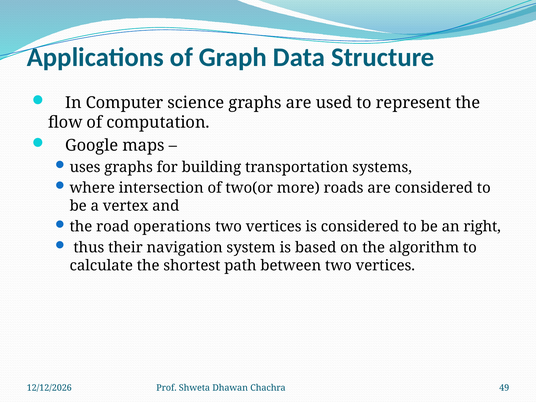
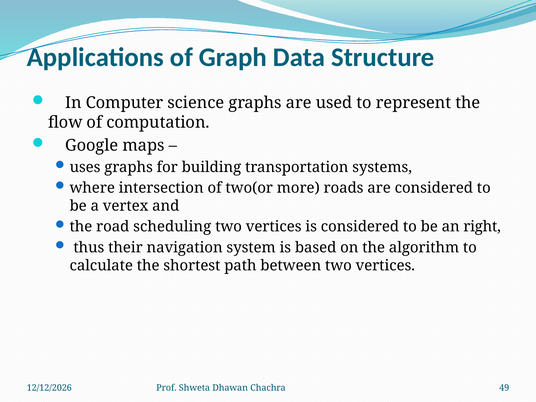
operations: operations -> scheduling (172, 227)
